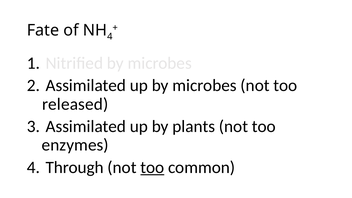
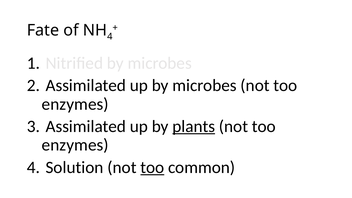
released: released -> enzymes (75, 104)
plants underline: none -> present (194, 126)
Through: Through -> Solution (75, 167)
